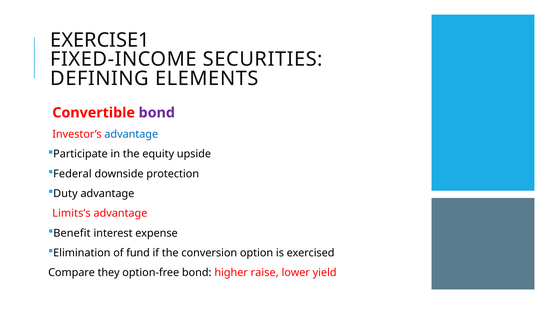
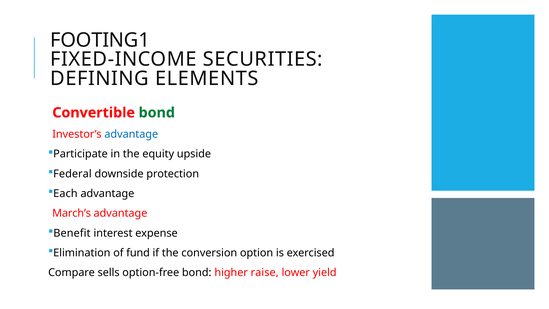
EXERCISE1: EXERCISE1 -> FOOTING1 (100, 40)
bond colour: purple -> green (157, 113)
Duty: Duty -> Each (65, 193)
Limits’s: Limits’s -> March’s (72, 213)
they: they -> sells (109, 272)
